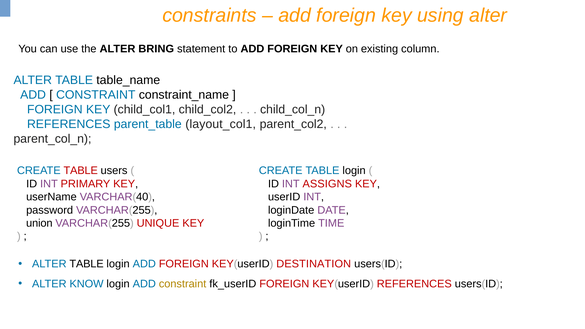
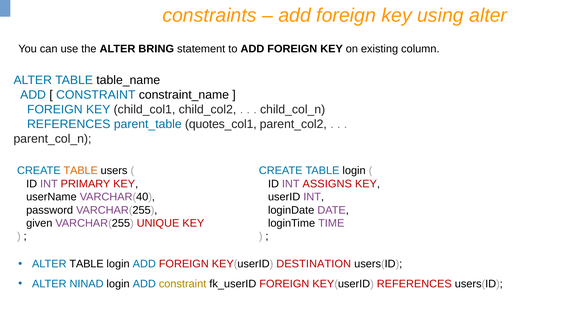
layout_col1: layout_col1 -> quotes_col1 (221, 124)
TABLE colour: red -> orange (81, 171)
union: union -> given (39, 223)
KNOW: KNOW -> NINAD (87, 284)
